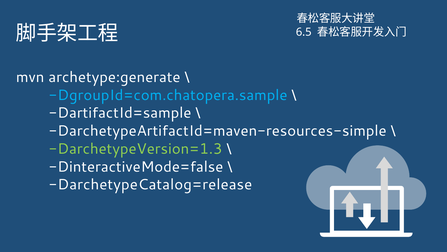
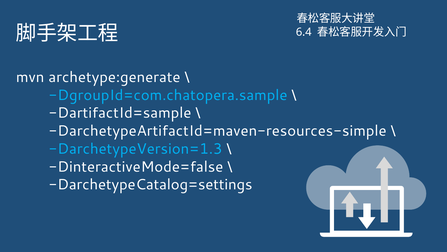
6.5: 6.5 -> 6.4 (304, 32)
DarchetypeVersion=1.3 colour: light green -> light blue (136, 149)
DarchetypeCatalog=release: DarchetypeCatalog=release -> DarchetypeCatalog=settings (150, 184)
